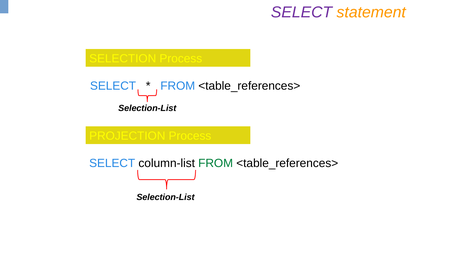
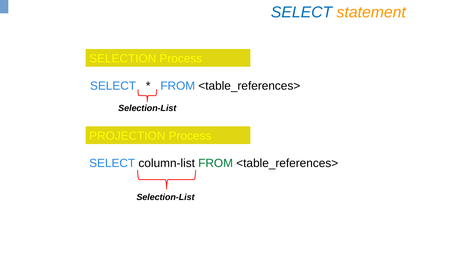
SELECT colour: purple -> blue (302, 12)
